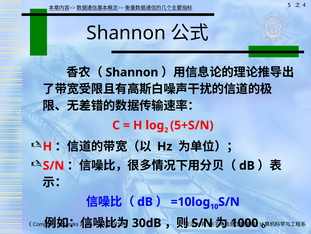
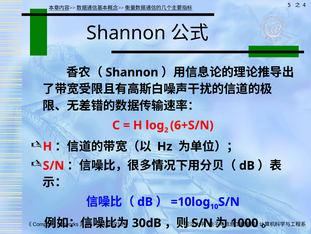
5+S/N: 5+S/N -> 6+S/N (192, 125)
